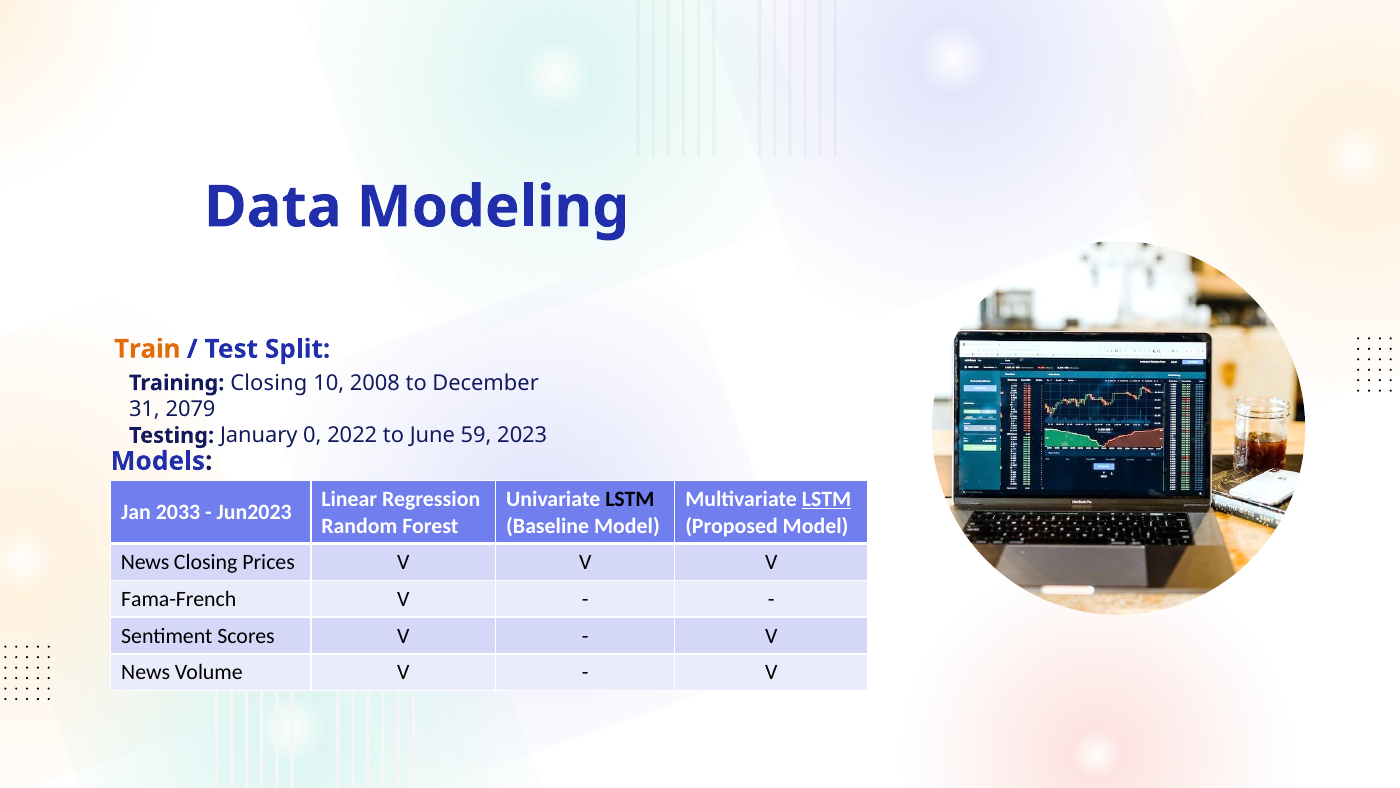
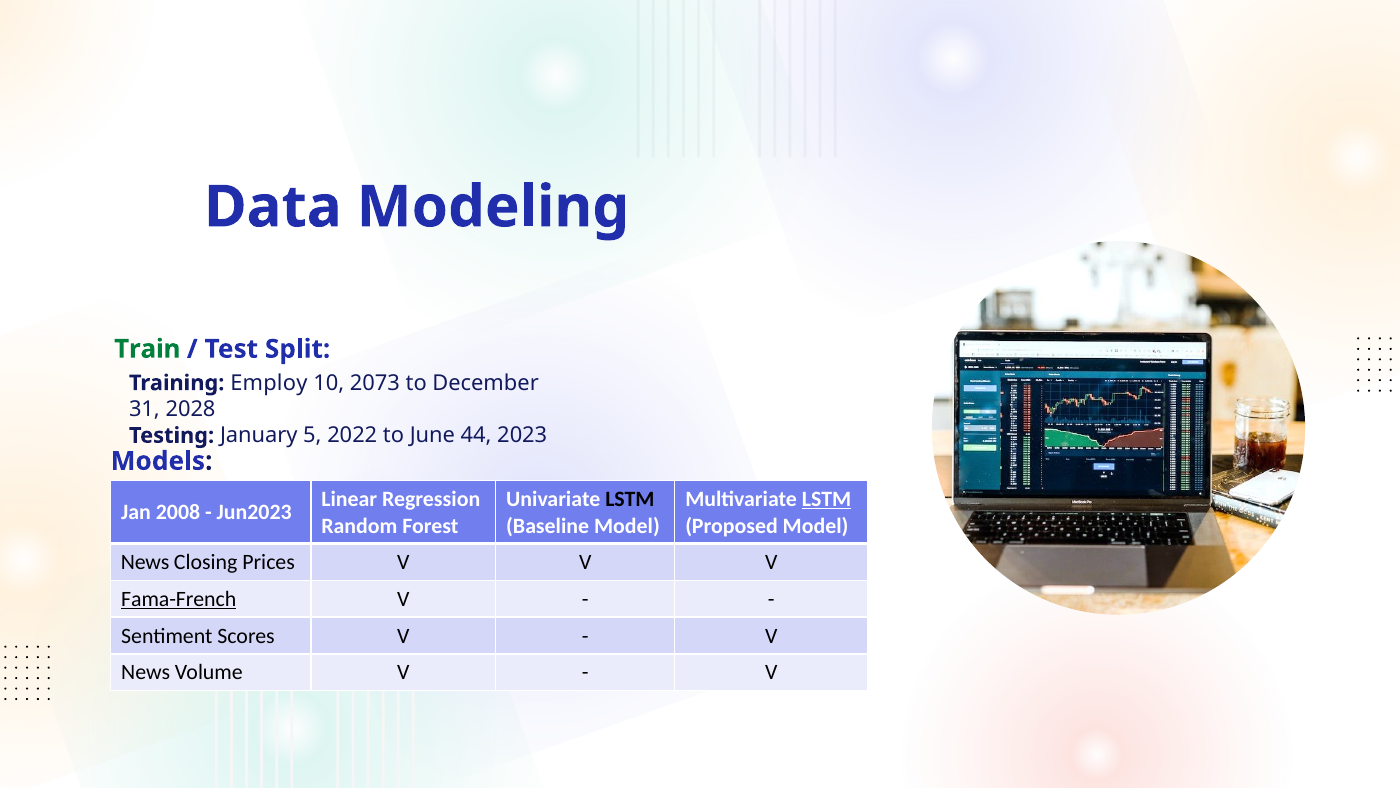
Train colour: orange -> green (147, 349)
Training Closing: Closing -> Employ (269, 383)
2008: 2008 -> 2073 (375, 383)
2079: 2079 -> 2028 (191, 409)
0: 0 -> 5 (312, 435)
59: 59 -> 44 (476, 435)
2033: 2033 -> 2008 (178, 512)
Fama-French underline: none -> present (179, 599)
